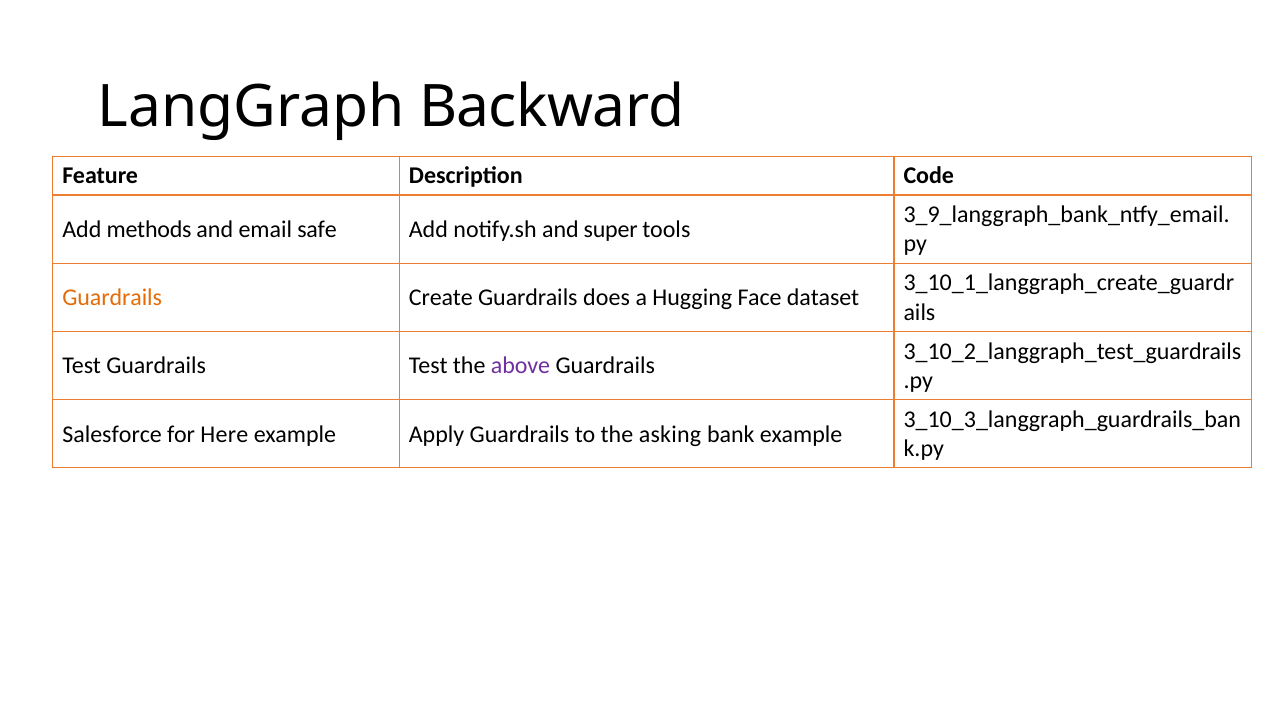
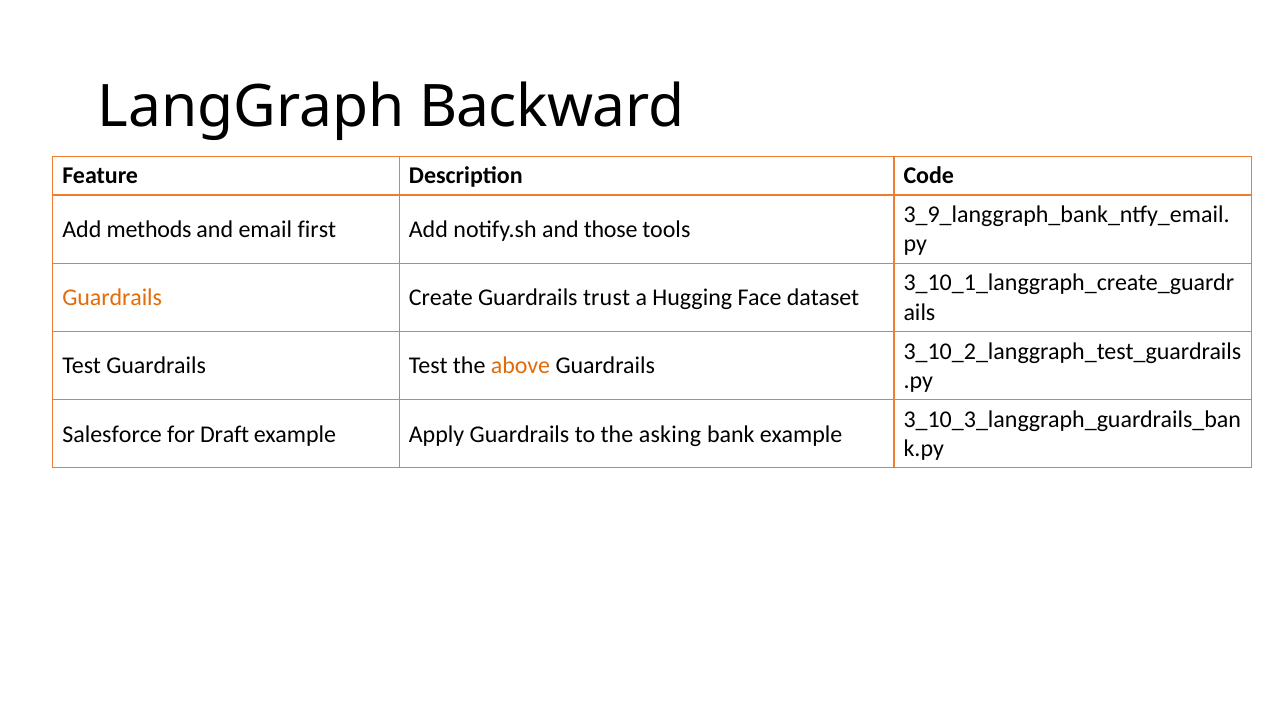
safe: safe -> first (317, 229)
super: super -> those (611, 229)
does: does -> trust (607, 298)
above colour: purple -> orange (521, 366)
Here: Here -> Draft (225, 434)
